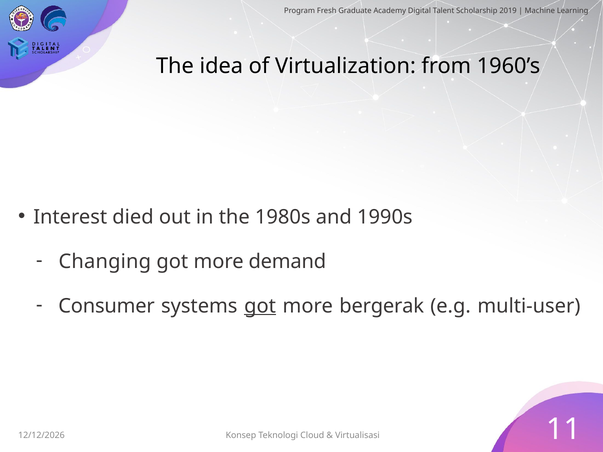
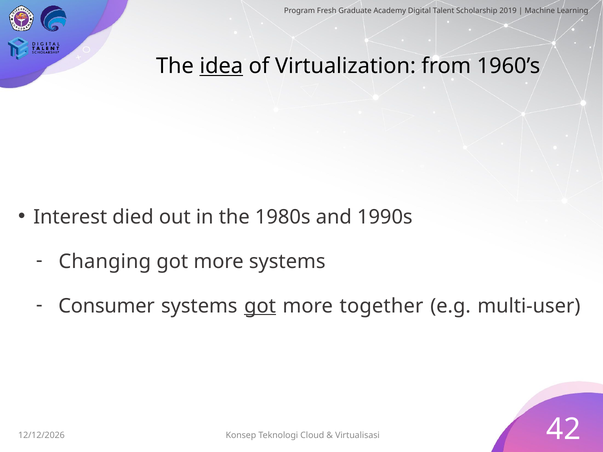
idea underline: none -> present (221, 66)
more demand: demand -> systems (287, 262)
bergerak: bergerak -> together (381, 306)
11: 11 -> 42 (564, 430)
